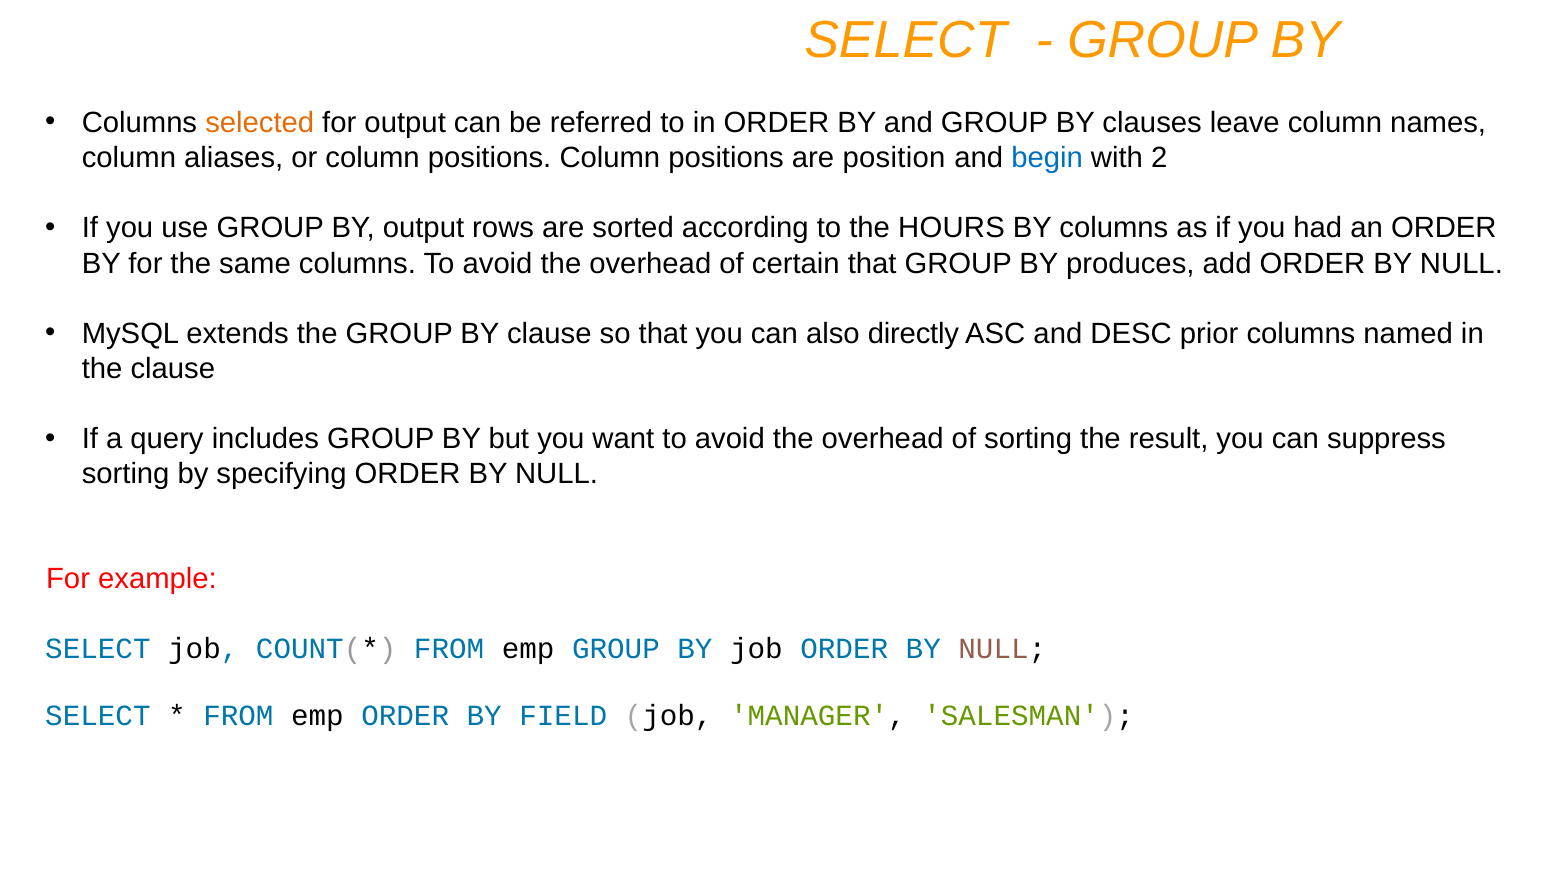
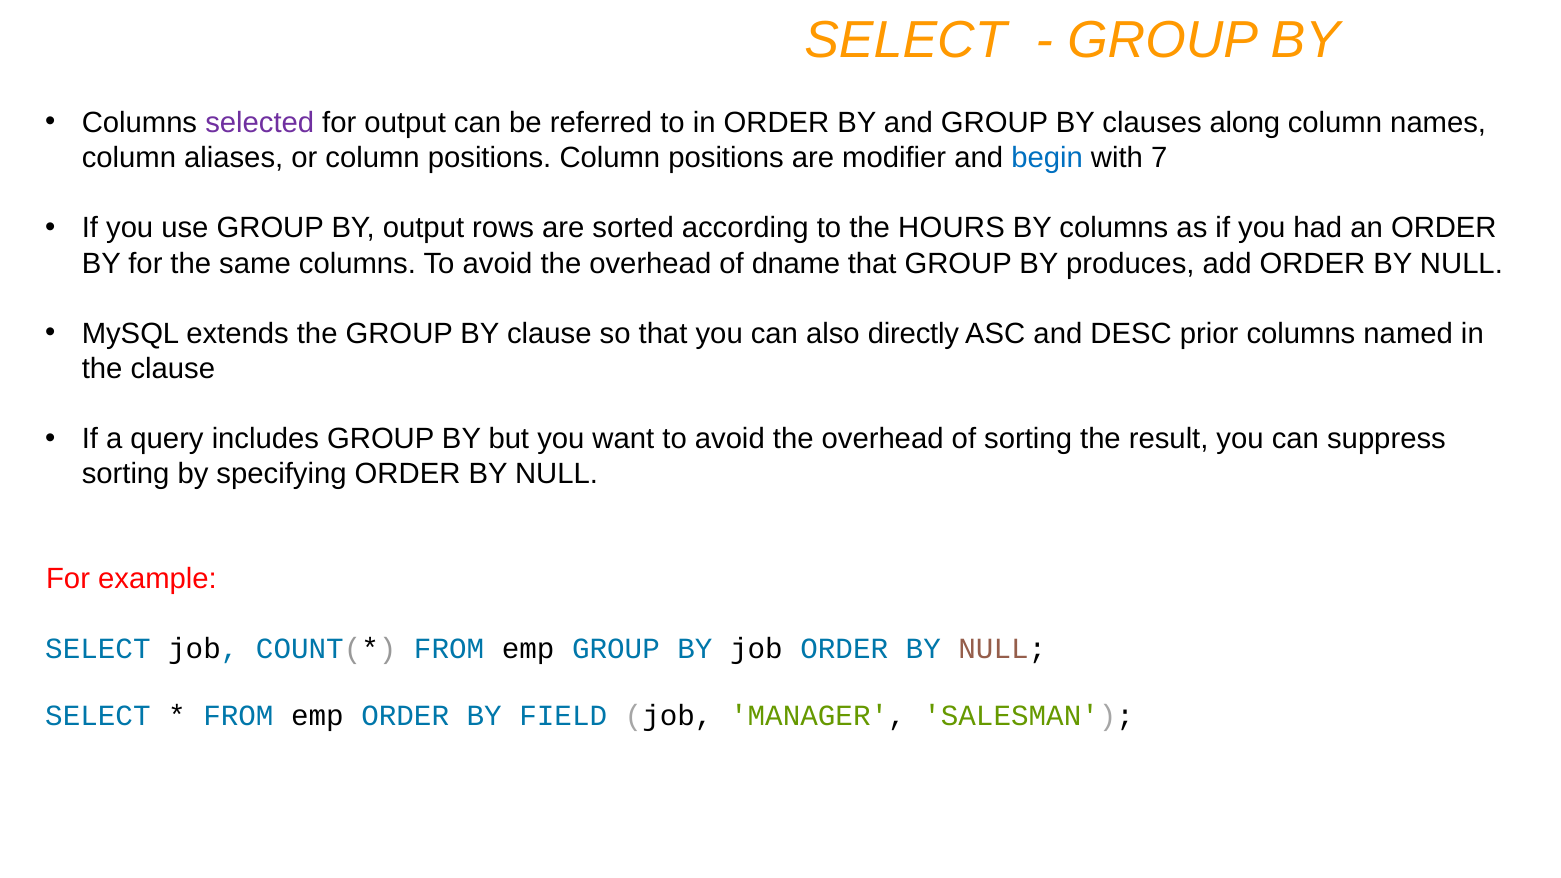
selected colour: orange -> purple (260, 123)
leave: leave -> along (1245, 123)
position: position -> modifier (894, 158)
2: 2 -> 7 (1159, 158)
certain: certain -> dname (796, 263)
